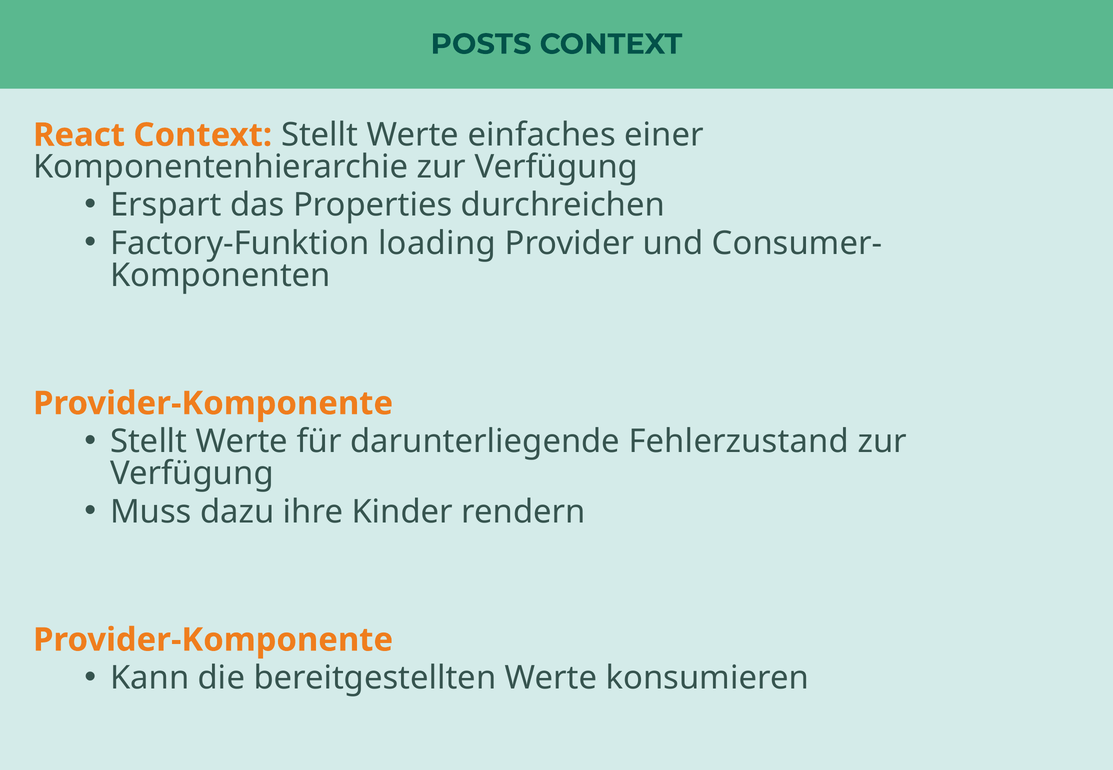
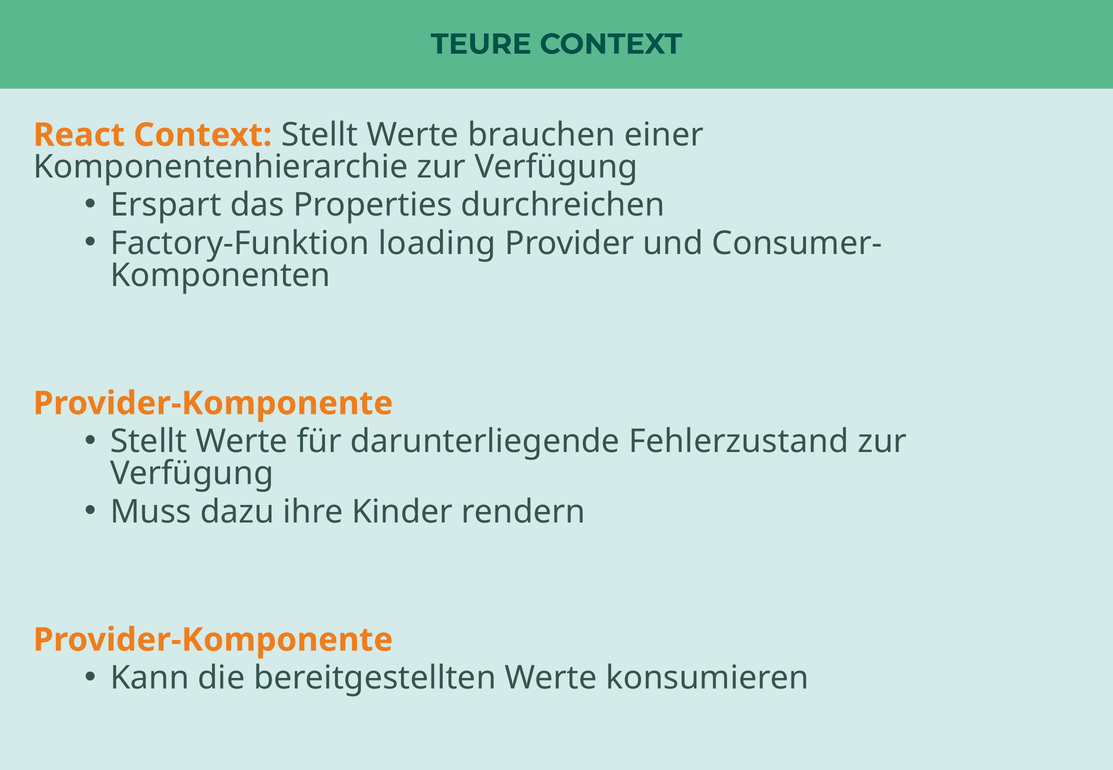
POSTS: POSTS -> TEURE (481, 44)
einfaches: einfaches -> brauchen (542, 135)
